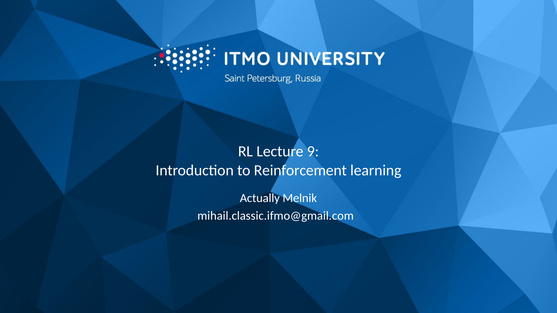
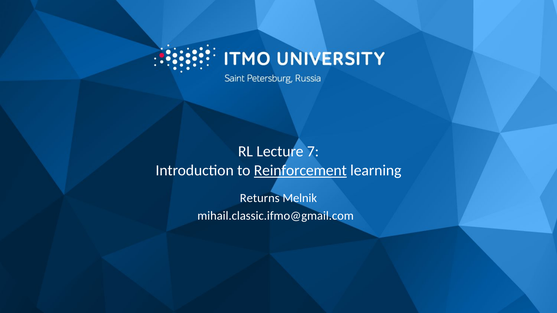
9: 9 -> 7 (313, 152)
Reinforcement underline: none -> present (300, 171)
Actually: Actually -> Returns (260, 198)
